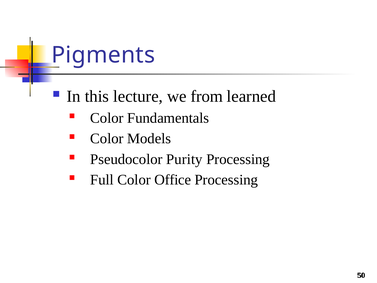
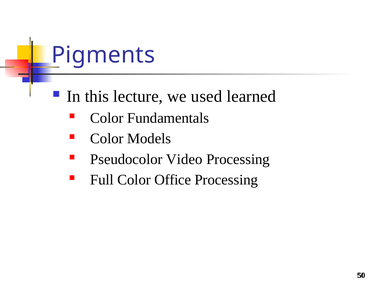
from: from -> used (207, 96)
Purity: Purity -> Video (184, 159)
